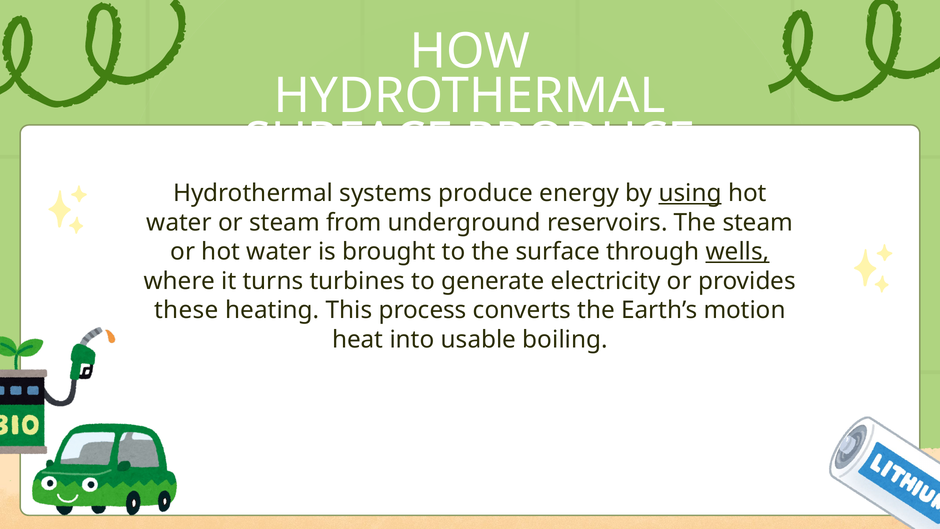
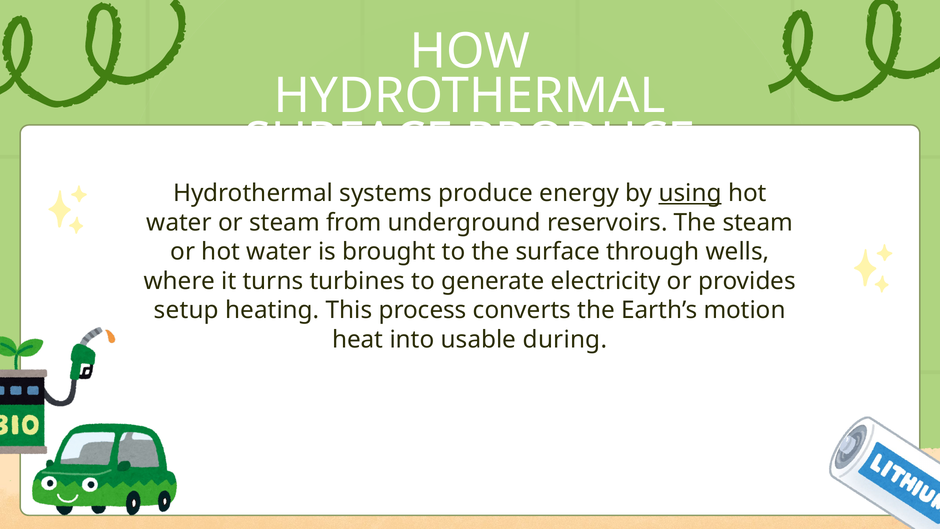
wells underline: present -> none (737, 252)
these: these -> setup (186, 310)
boiling: boiling -> during (565, 339)
